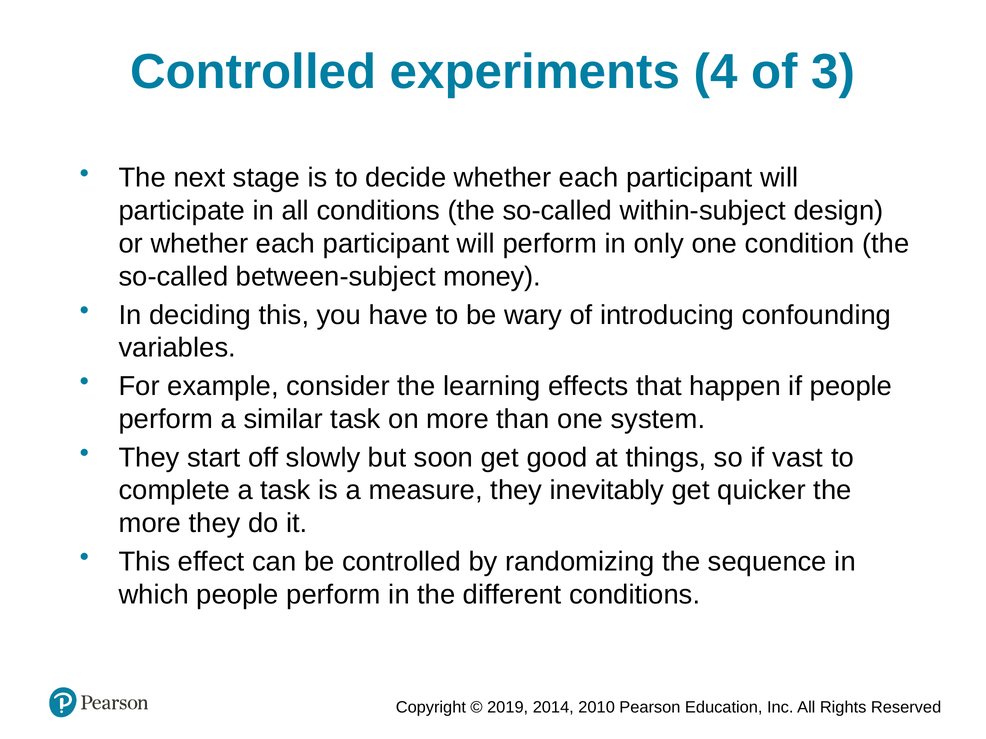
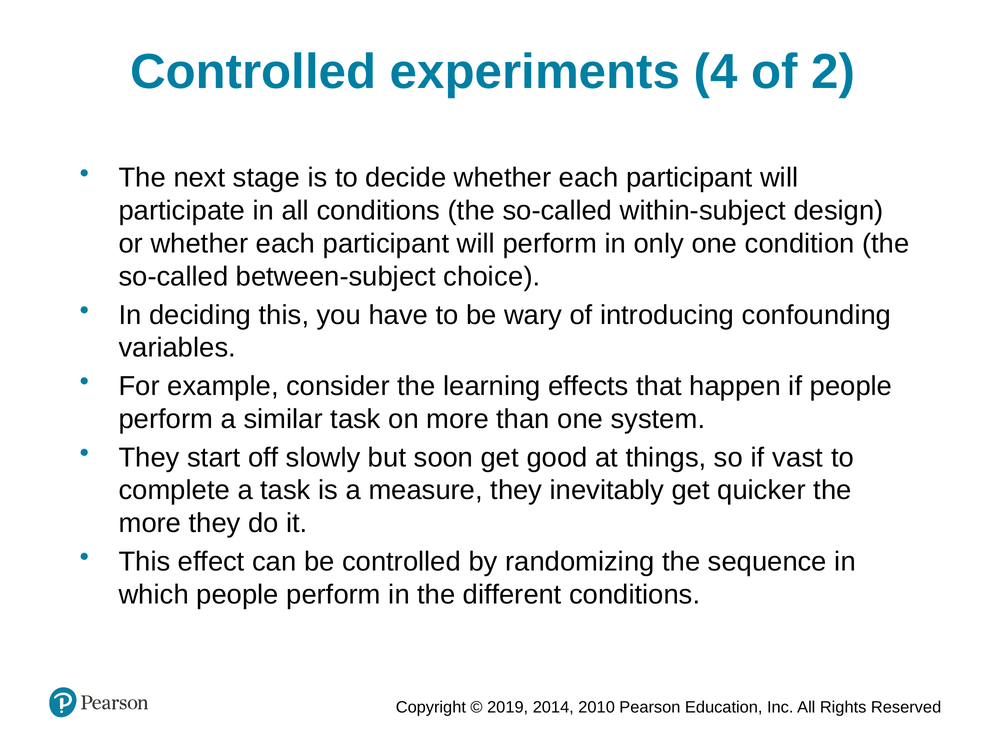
3: 3 -> 2 (833, 72)
money: money -> choice (492, 277)
